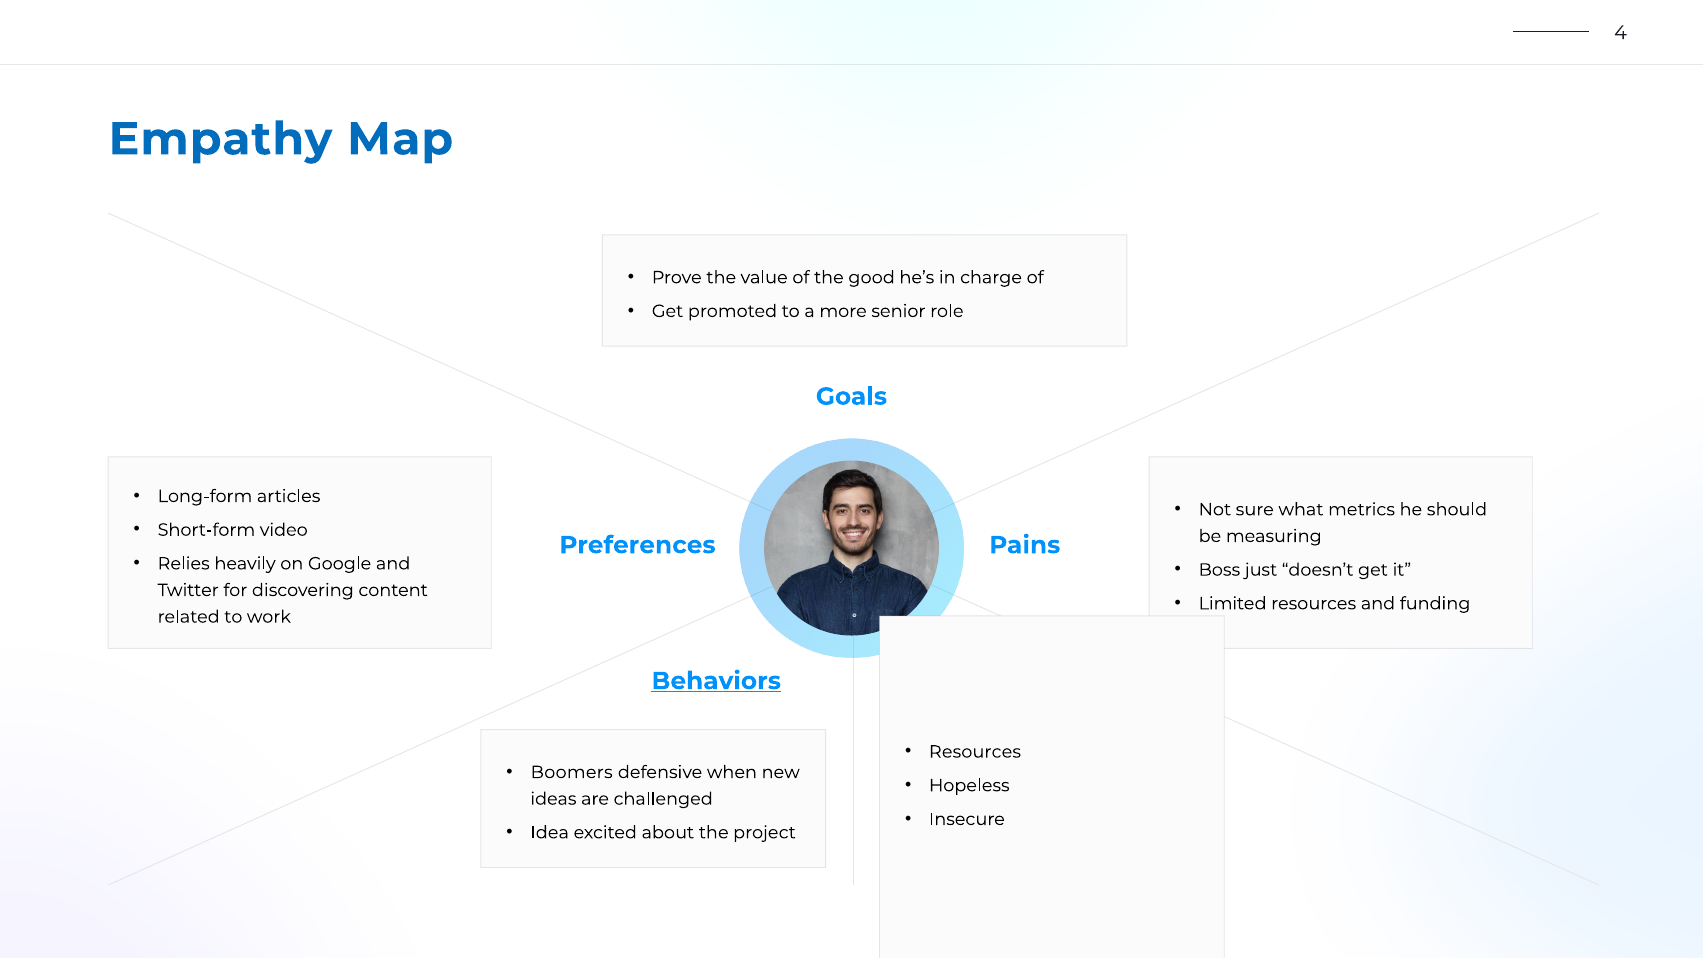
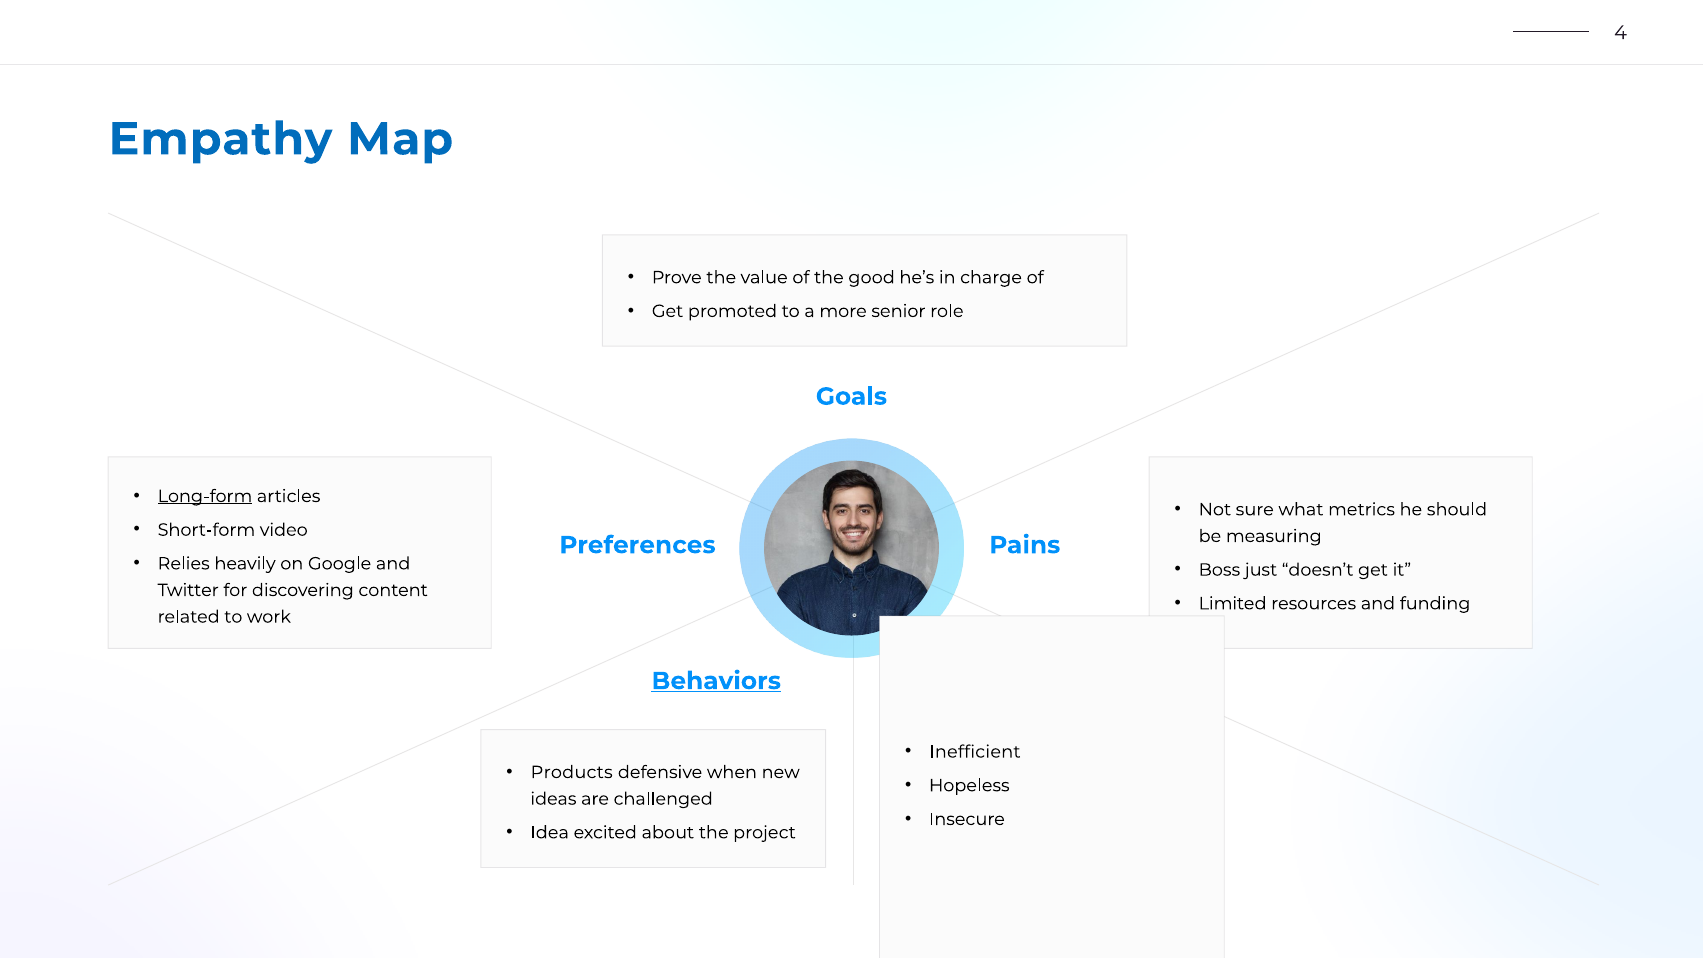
Long-form underline: none -> present (205, 496)
Resources: Resources -> Inefficient (975, 752)
Boomers: Boomers -> Products (572, 772)
